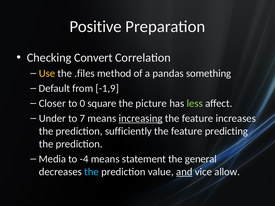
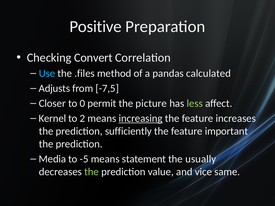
Use colour: yellow -> light blue (47, 73)
something: something -> calculated (209, 73)
Default: Default -> Adjusts (54, 88)
-1,9: -1,9 -> -7,5 (107, 88)
square: square -> permit (102, 103)
Under: Under -> Kernel (52, 118)
7: 7 -> 2 (82, 118)
predicting: predicting -> important (226, 131)
-4: -4 -> -5 (84, 159)
general: general -> usually (201, 159)
the colour: light blue -> light green (92, 172)
and underline: present -> none (184, 172)
allow: allow -> same (227, 172)
